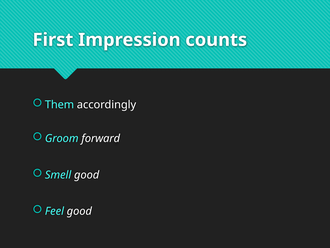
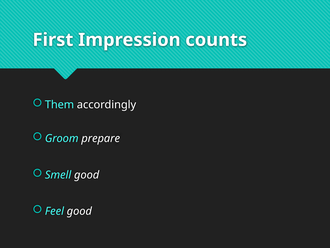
forward: forward -> prepare (101, 138)
